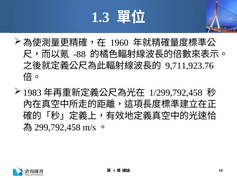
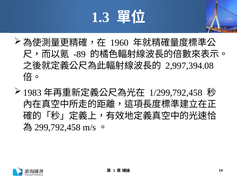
-88: -88 -> -89 (80, 54)
9,711,923.76: 9,711,923.76 -> 2,997,394.08 (190, 66)
